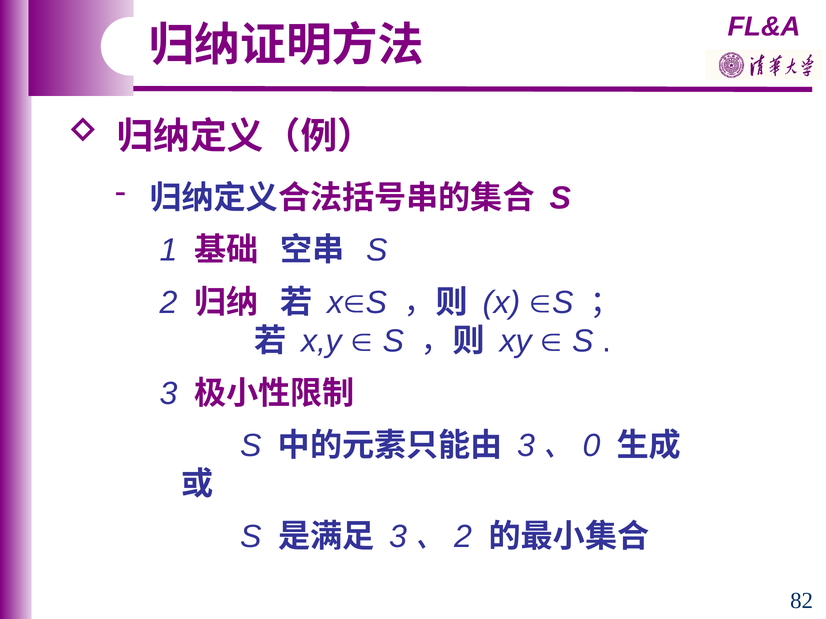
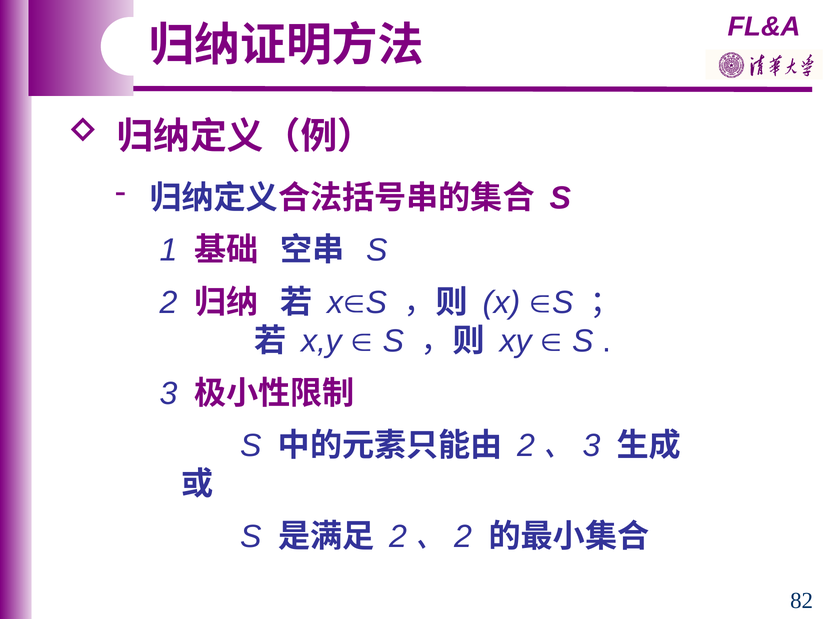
3: 3 -> 2 (526, 446)
0: 0 -> 3 (592, 446)
3: 3 -> 2 (398, 537)
